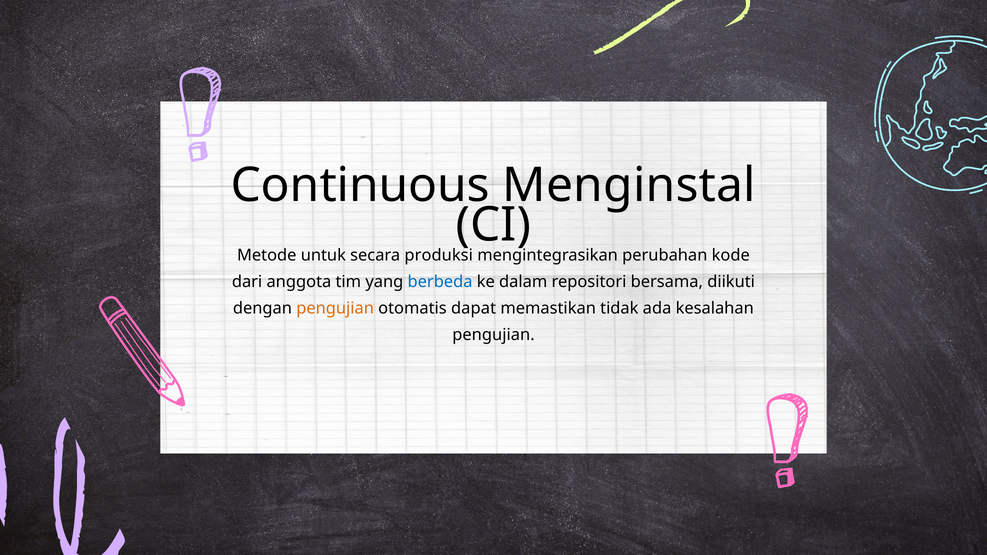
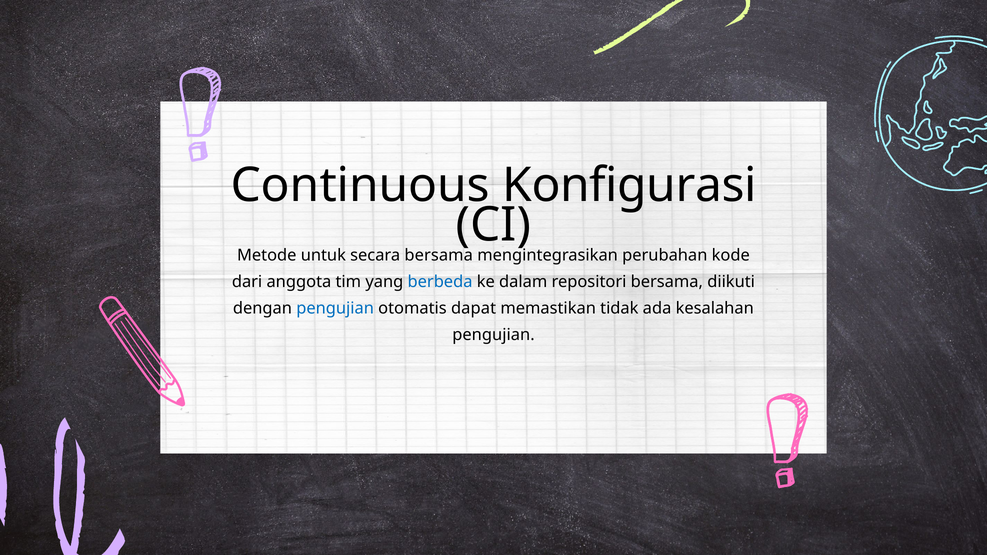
Menginstal: Menginstal -> Konfigurasi (629, 186)
secara produksi: produksi -> bersama (439, 255)
pengujian colour: orange -> blue (335, 308)
